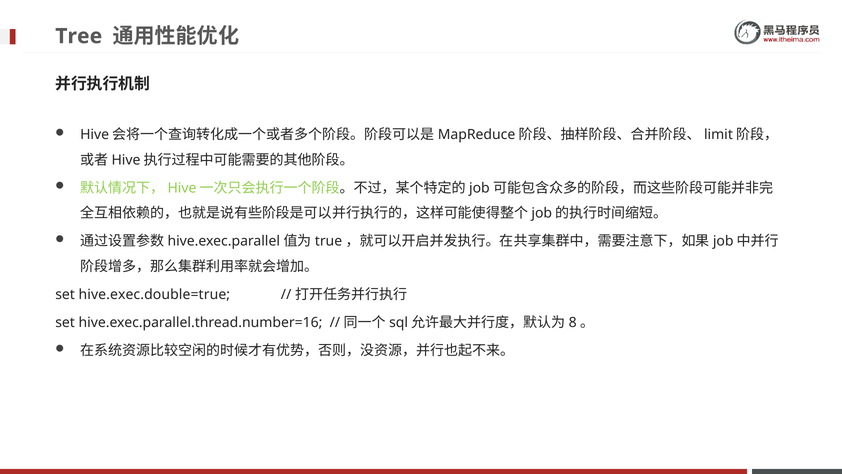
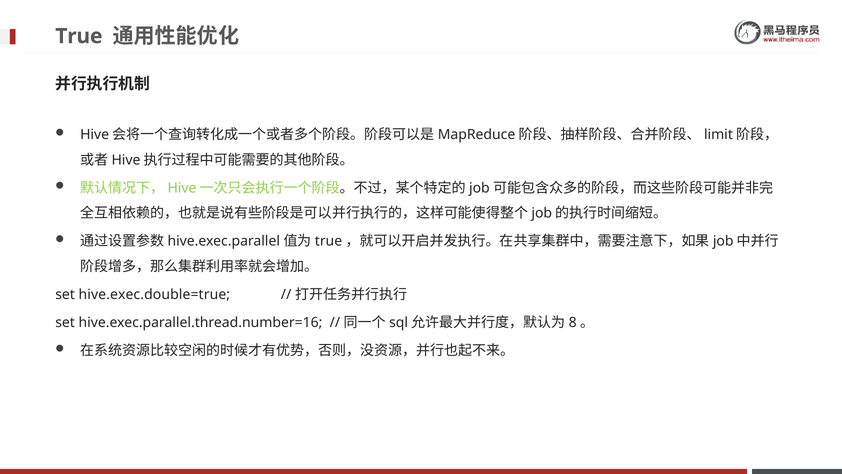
Tree: Tree -> True (79, 36)
